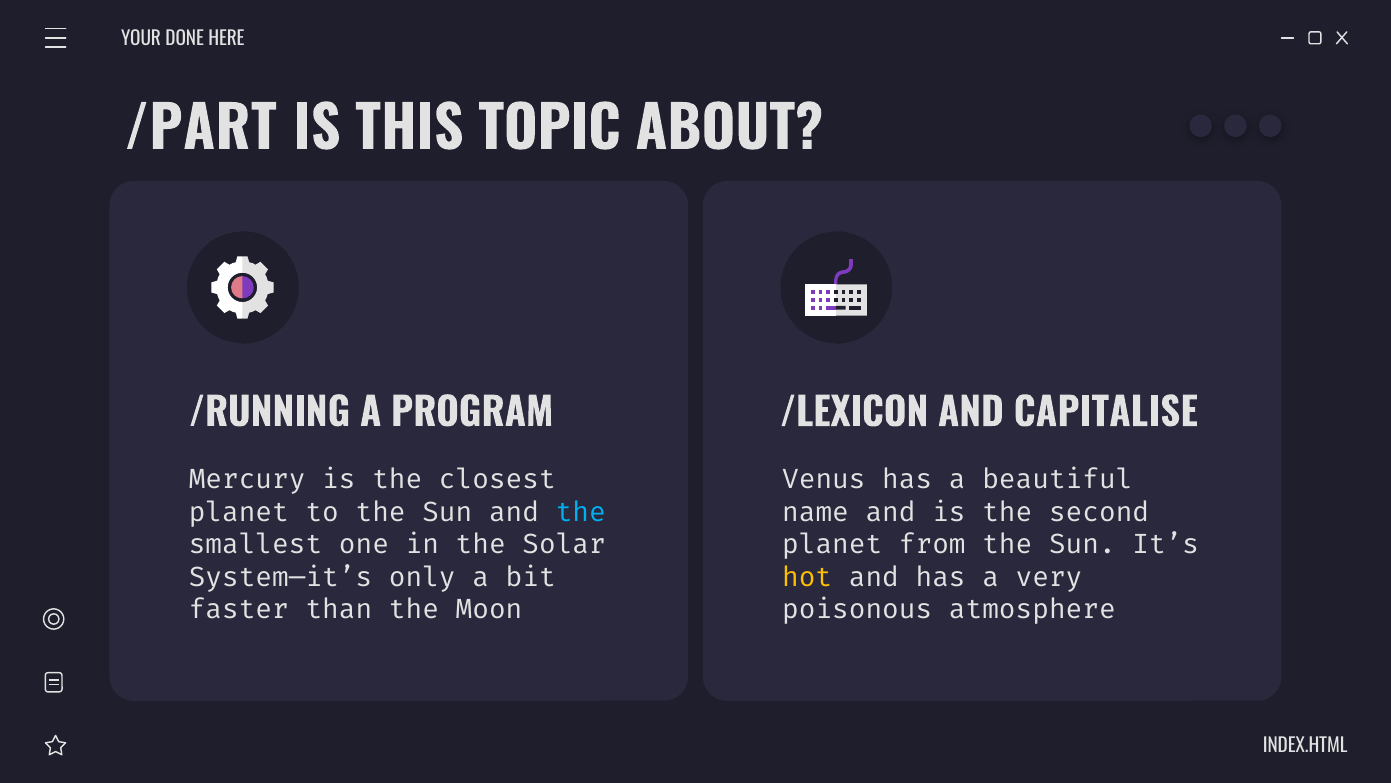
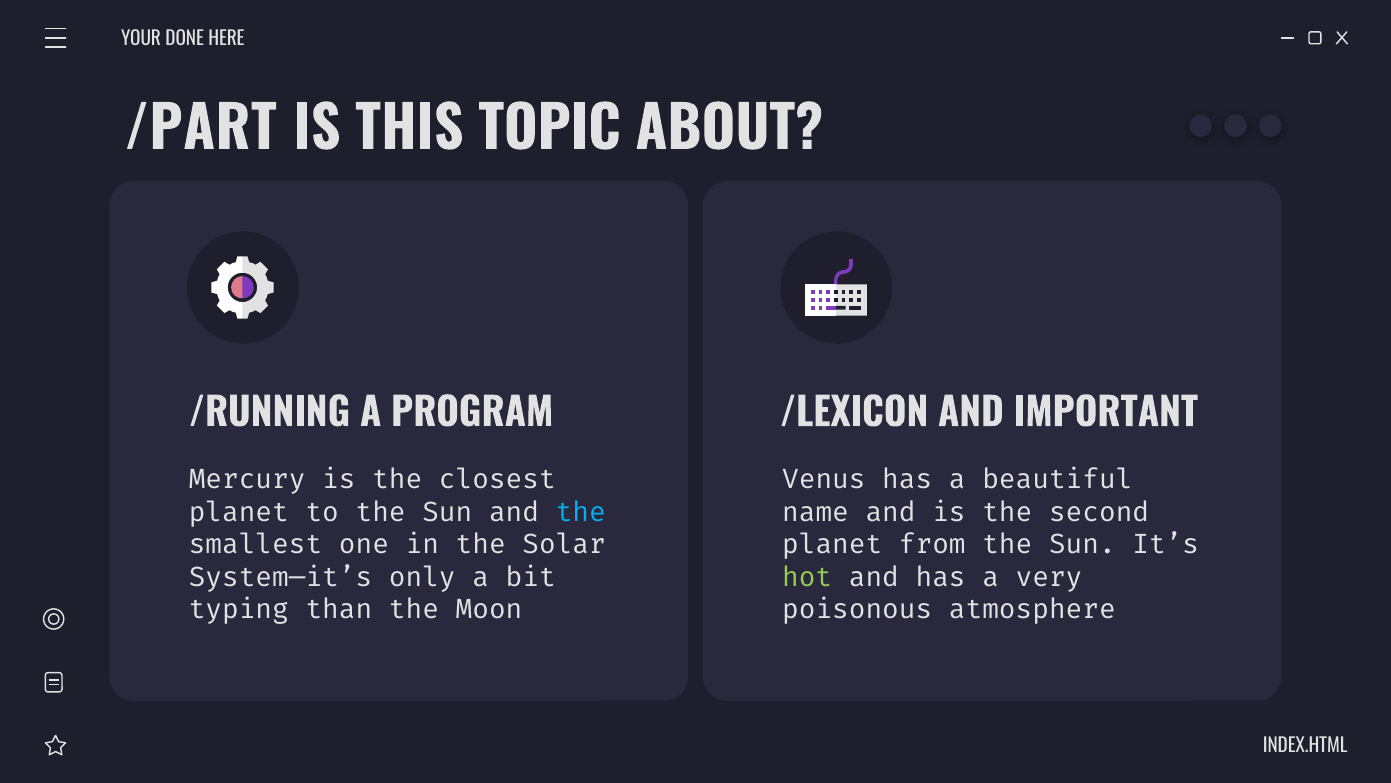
CAPITALISE: CAPITALISE -> IMPORTANT (1106, 413)
hot colour: yellow -> light green (807, 577)
faster: faster -> typing (239, 609)
